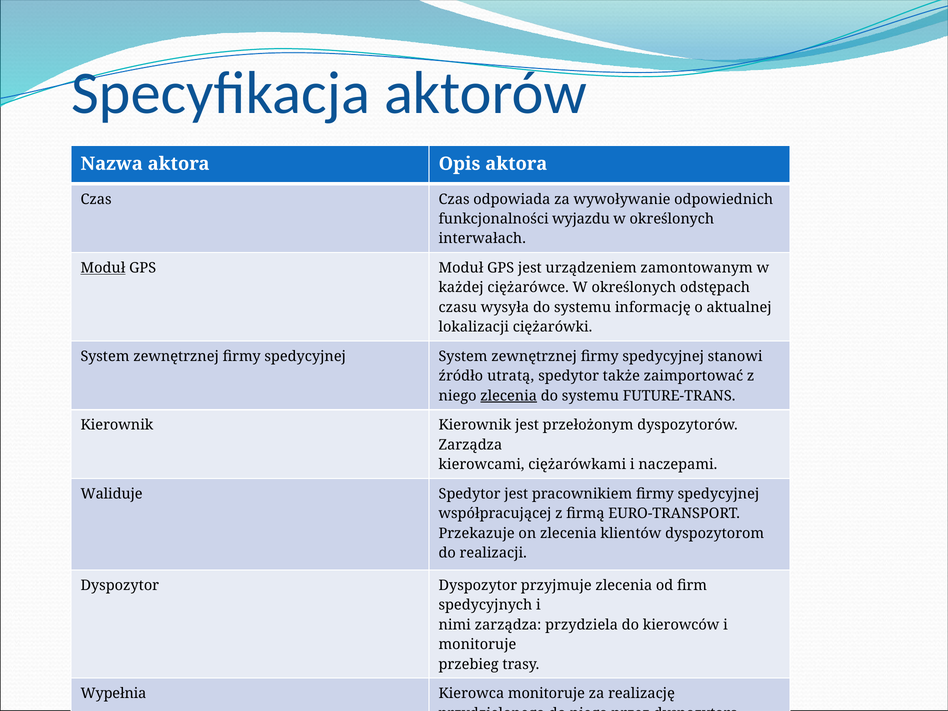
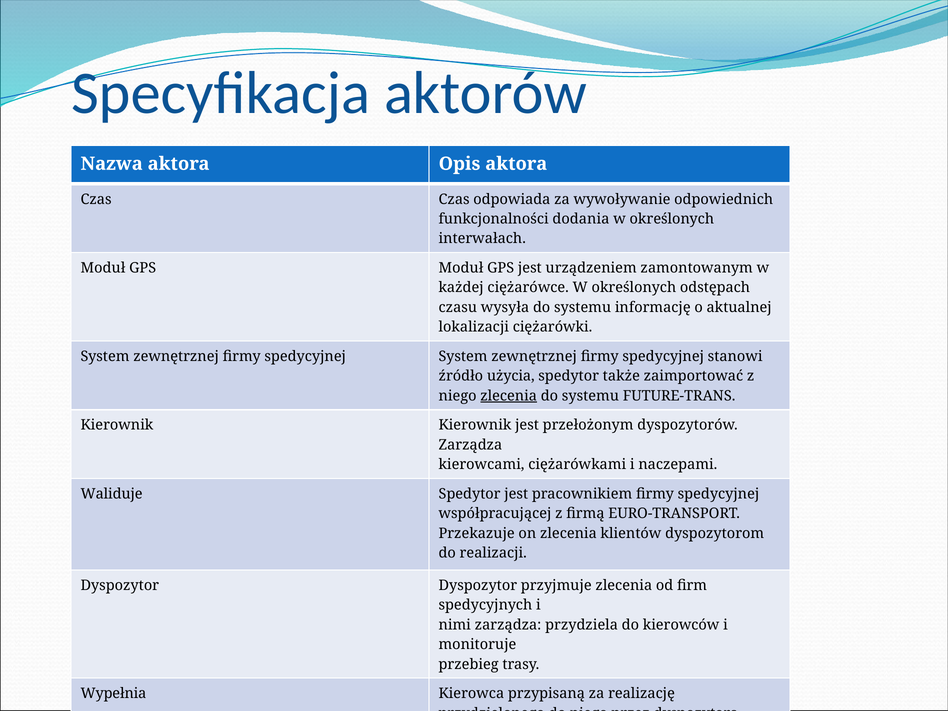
wyjazdu: wyjazdu -> dodania (581, 219)
Moduł underline: present -> none (103, 268)
utratą: utratą -> użycia (511, 376)
Kierowca monitoruje: monitoruje -> przypisaną (546, 694)
